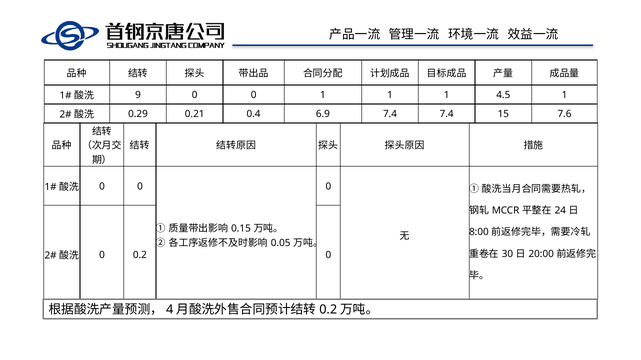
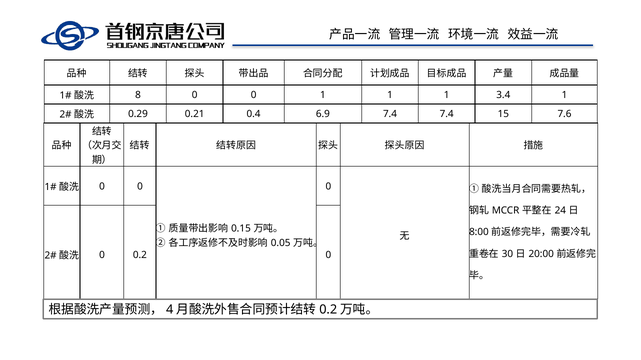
9: 9 -> 8 (138, 95)
4.5: 4.5 -> 3.4 (503, 95)
